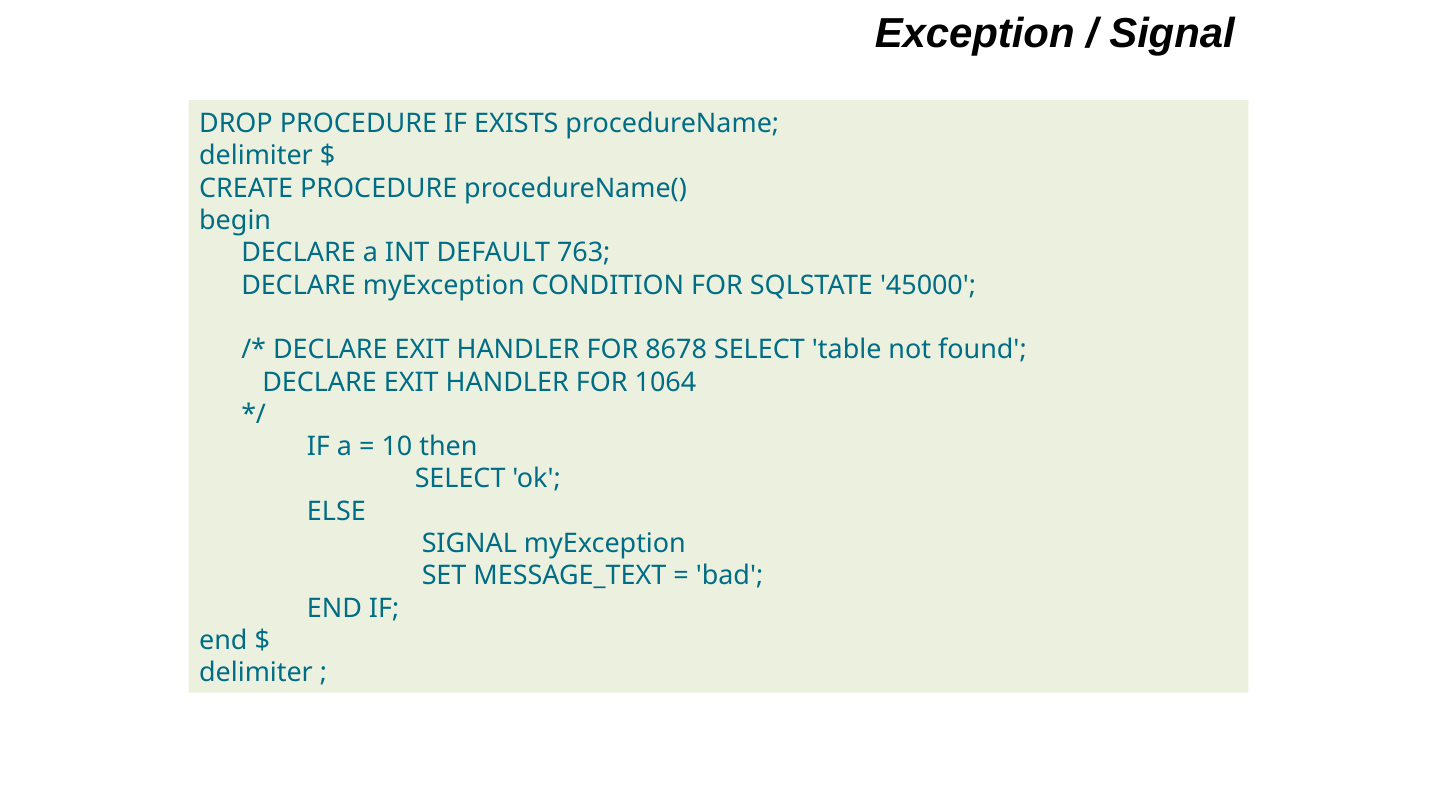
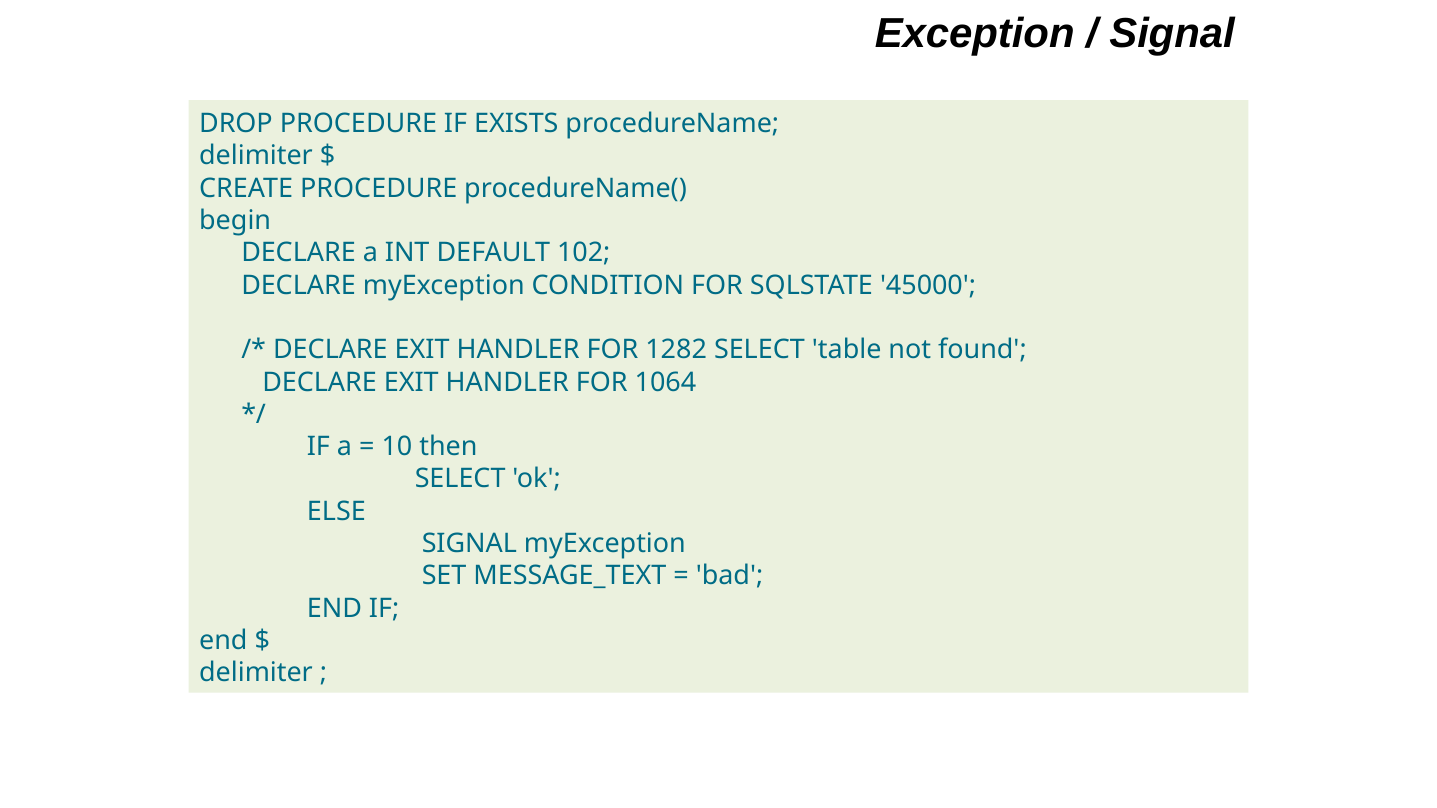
763: 763 -> 102 (584, 253)
8678: 8678 -> 1282 (676, 350)
